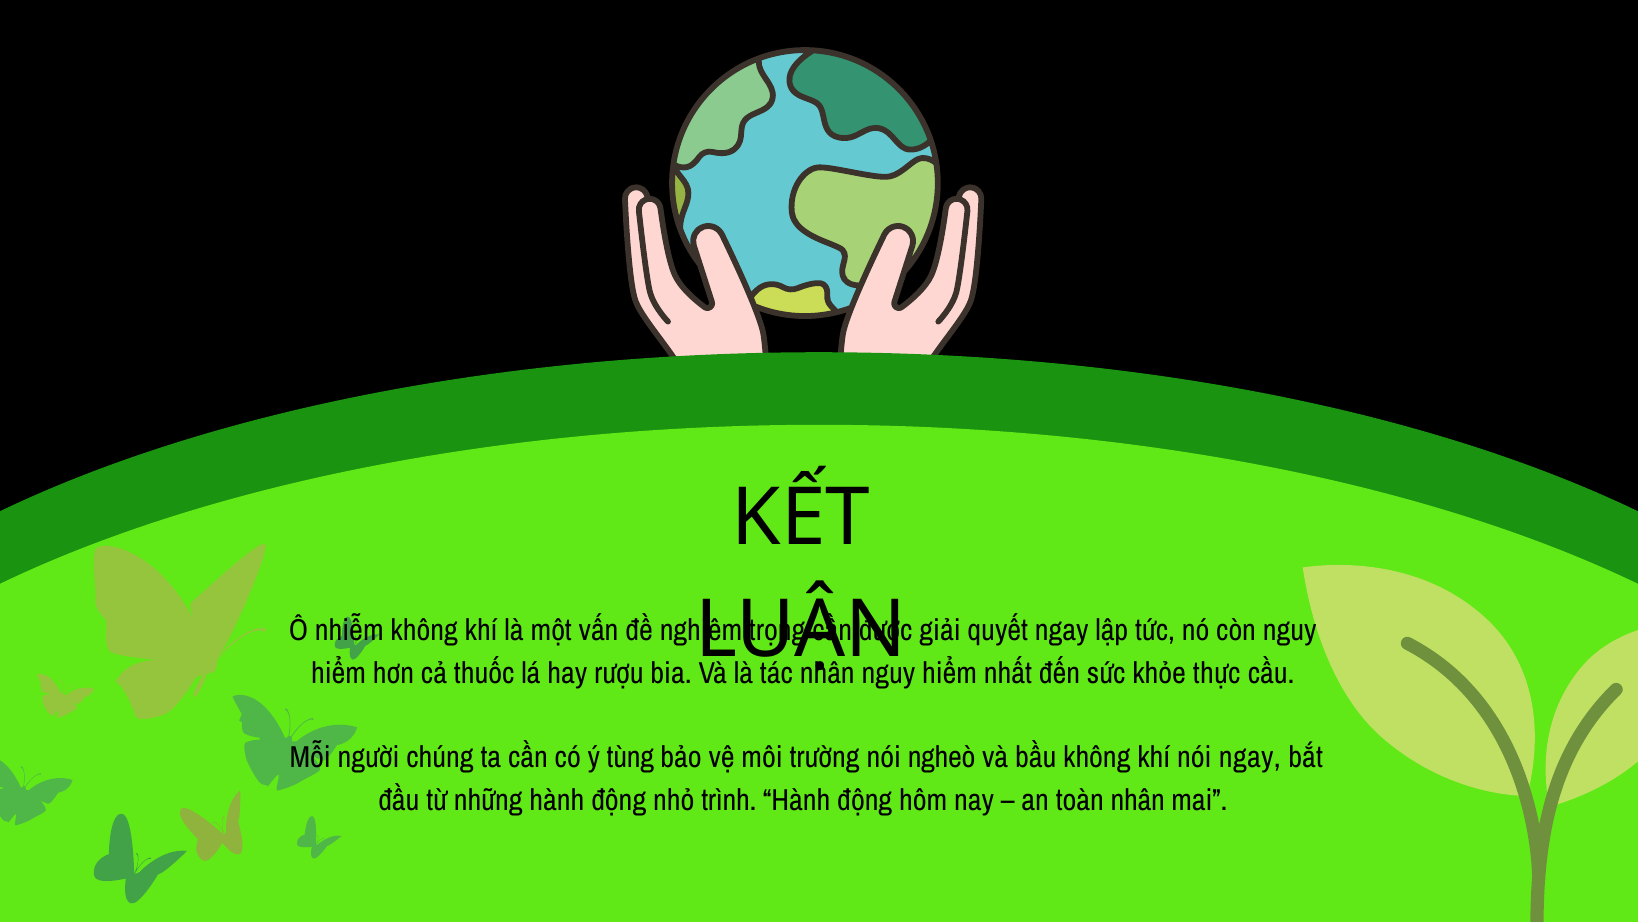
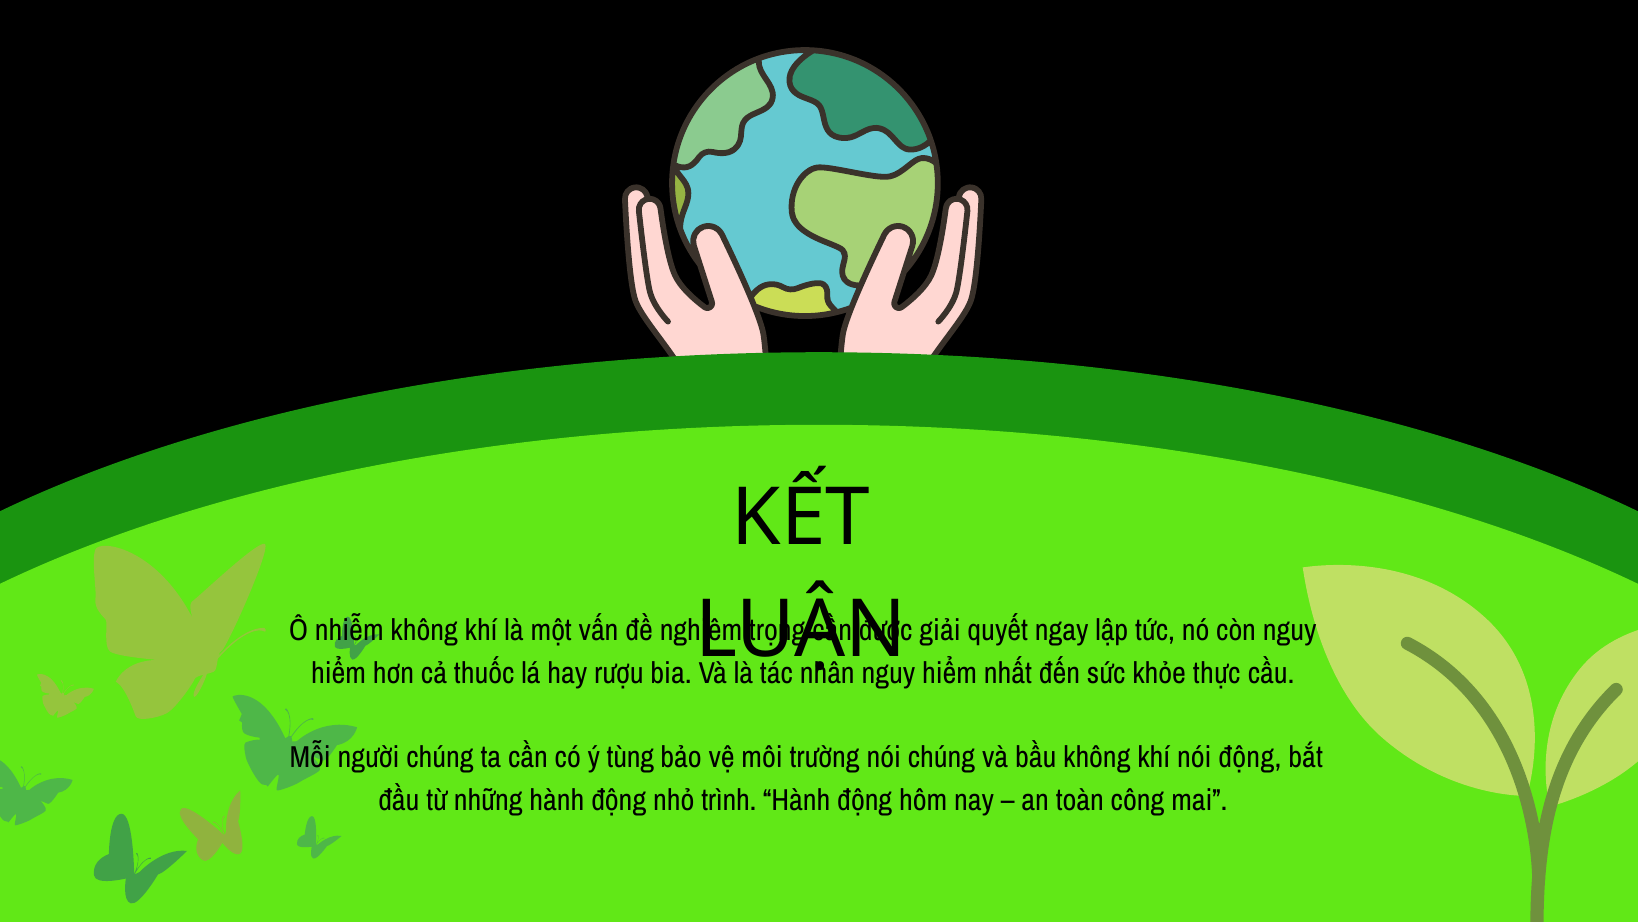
nói ngheò: ngheò -> chúng (942, 757)
nói ngay: ngay -> động (1250, 757)
toàn nhân: nhân -> công (1138, 800)
